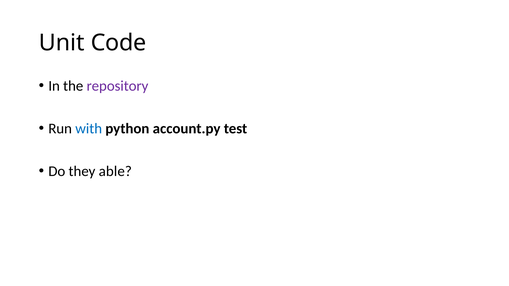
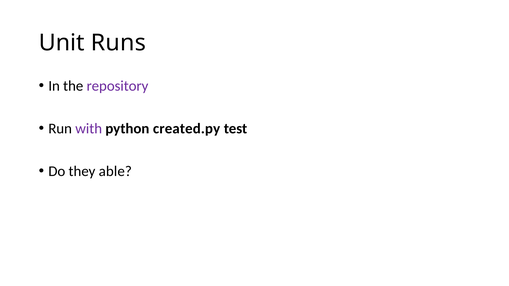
Code: Code -> Runs (118, 43)
with colour: blue -> purple (89, 129)
account.py: account.py -> created.py (187, 129)
